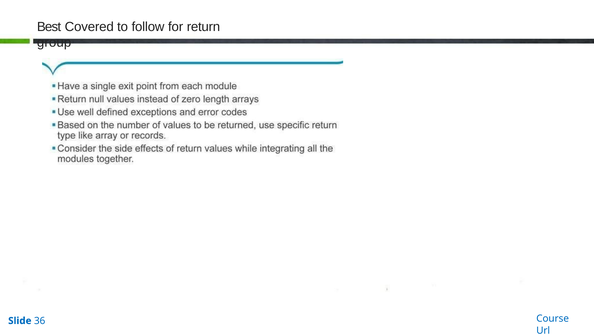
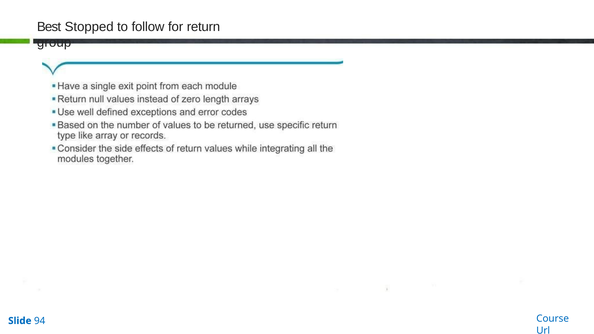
Covered: Covered -> Stopped (89, 27)
36: 36 -> 94 (40, 321)
